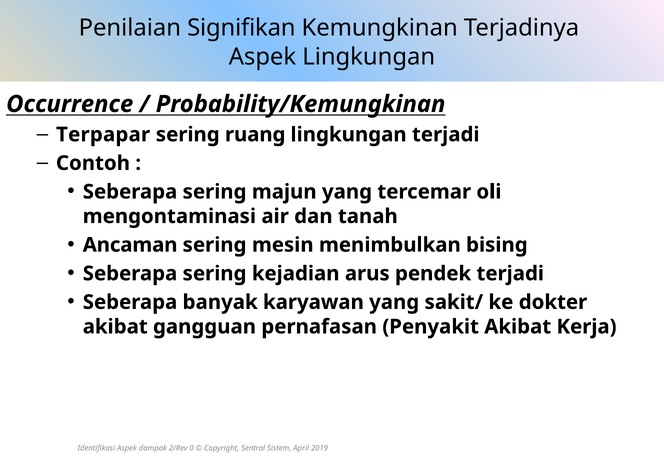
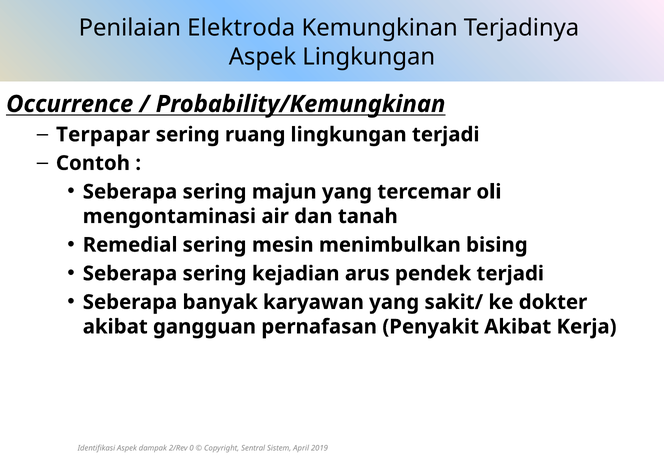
Signifikan: Signifikan -> Elektroda (241, 28)
Ancaman: Ancaman -> Remedial (130, 245)
